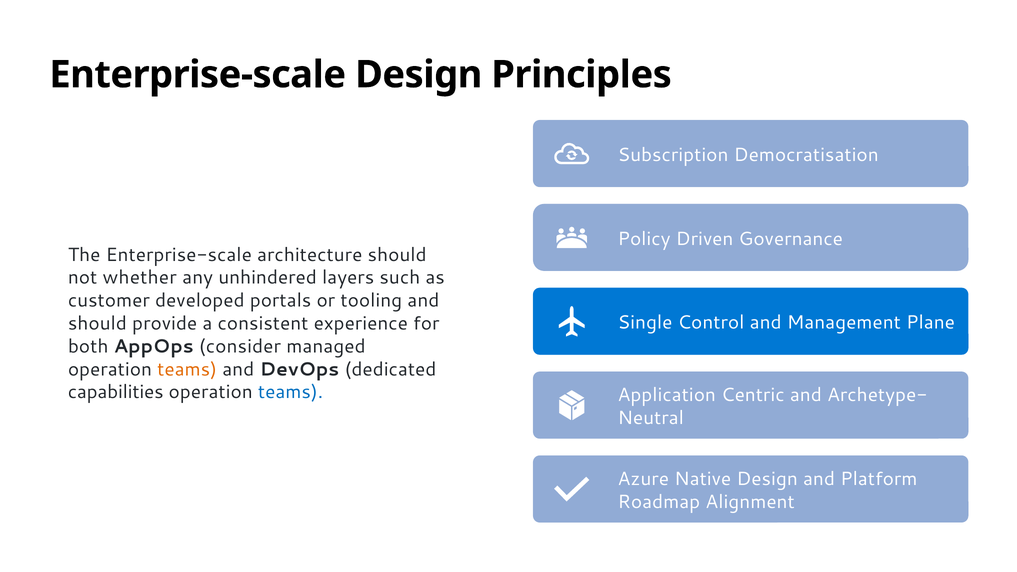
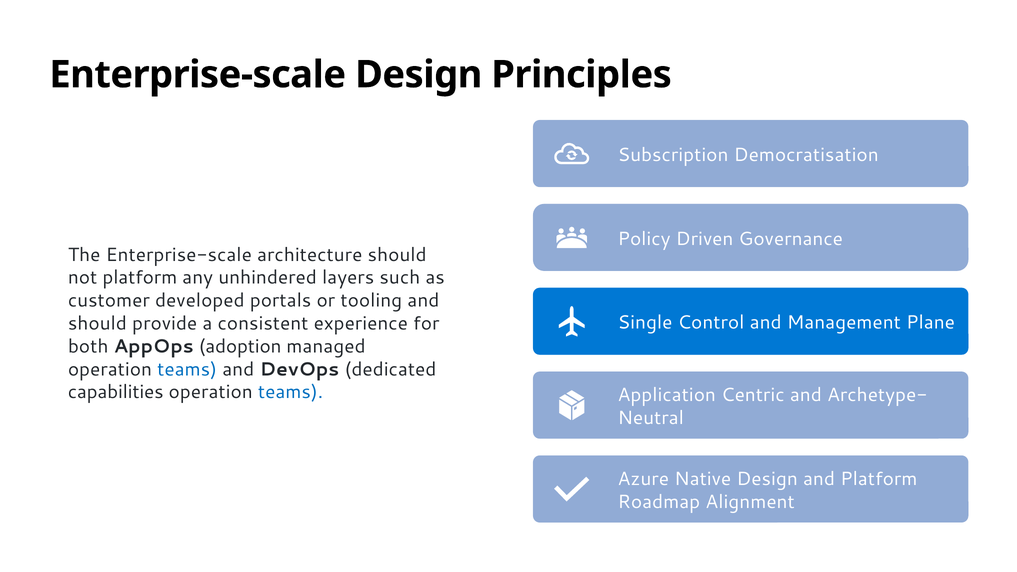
not whether: whether -> platform (140, 278)
consider: consider -> adoption (240, 346)
teams colour: orange -> blue (187, 369)
